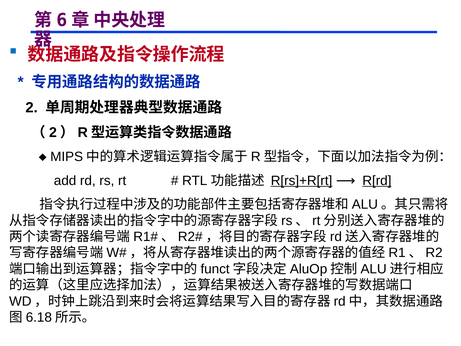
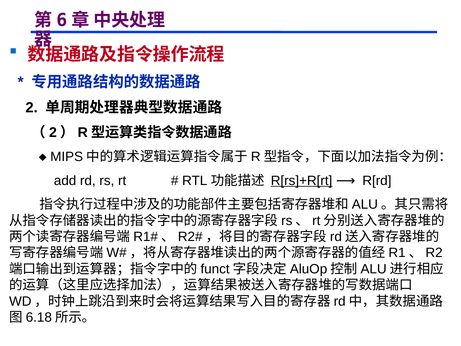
R[rd underline: present -> none (377, 180)
